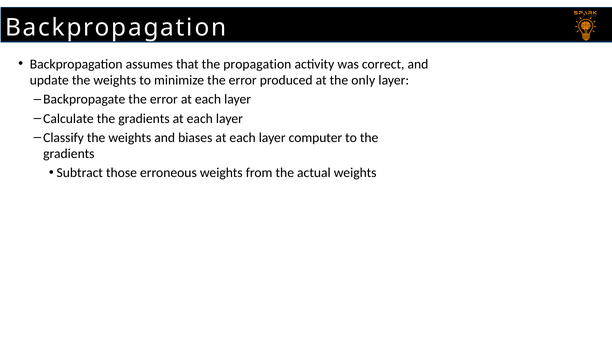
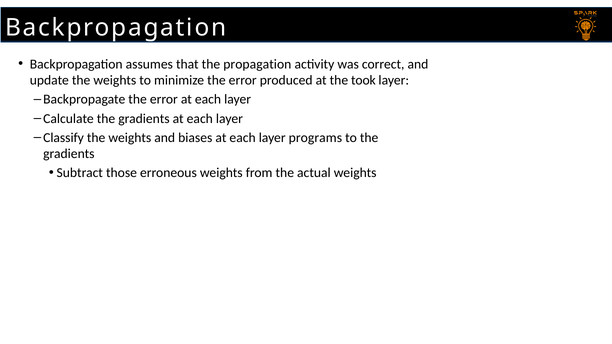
only: only -> took (363, 81)
computer: computer -> programs (315, 138)
